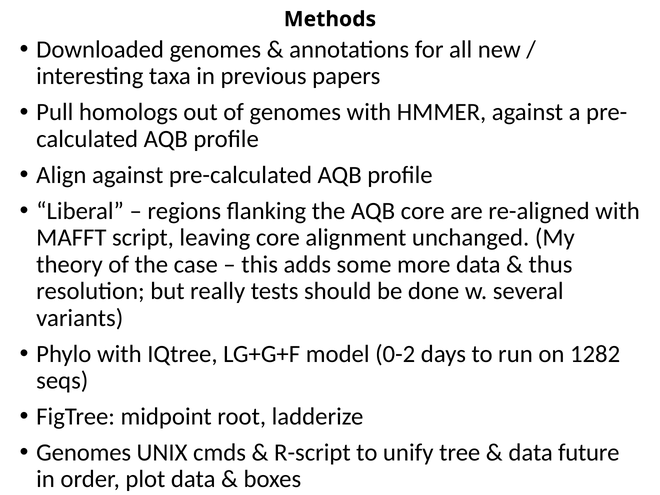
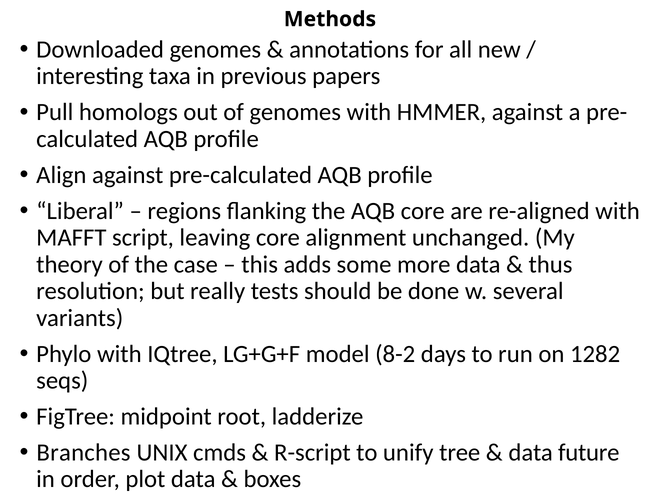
0-2: 0-2 -> 8-2 (395, 354)
Genomes: Genomes -> Branches (84, 453)
